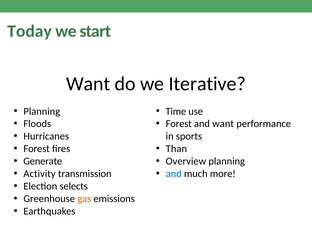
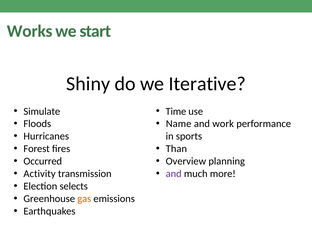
Today: Today -> Works (30, 31)
Want: Want -> Shiny (88, 84)
Planning: Planning -> Simulate (42, 111)
Forest: Forest -> Name (179, 124)
and want: want -> work (223, 124)
Generate: Generate -> Occurred (43, 161)
and colour: blue -> purple (174, 174)
